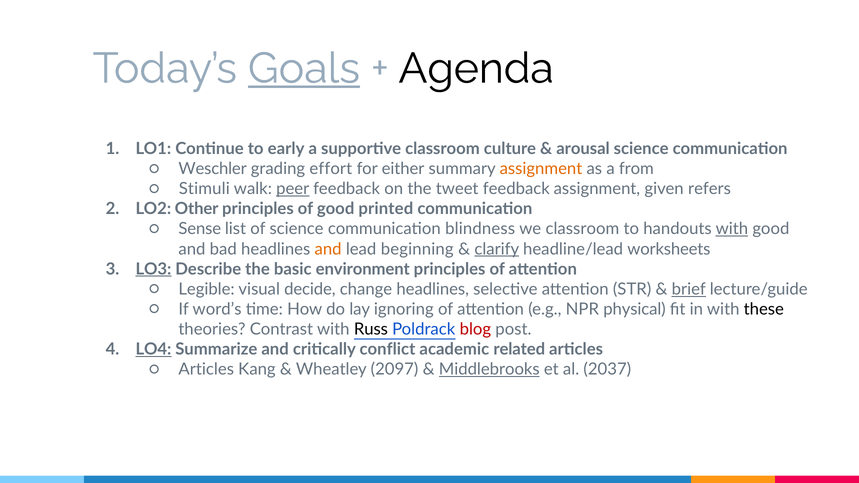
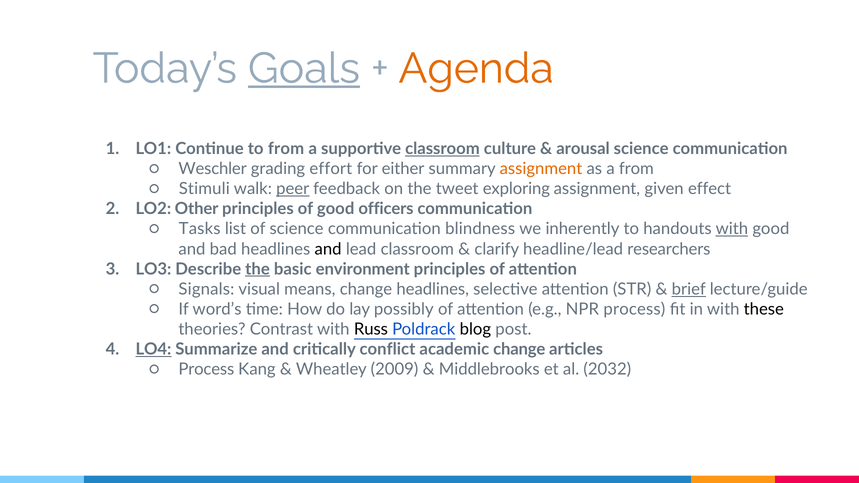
Agenda colour: black -> orange (476, 69)
to early: early -> from (286, 149)
classroom underline: none -> present (442, 149)
tweet feedback: feedback -> exploring (516, 189)
refers: refers -> effect (710, 189)
printed: printed -> officers (386, 209)
Sense: Sense -> Tasks (200, 229)
we classroom: classroom -> inherently (582, 229)
and colour: orange -> black (328, 249)
lead beginning: beginning -> classroom (417, 249)
clarify underline: present -> none (497, 249)
worksheets: worksheets -> researchers (669, 249)
LO3 underline: present -> none (153, 269)
the underline: none -> present (258, 269)
Legible: Legible -> Signals (206, 289)
decide: decide -> means (310, 289)
ignoring: ignoring -> possibly (404, 309)
NPR physical: physical -> process (634, 309)
blog colour: red -> black (475, 329)
academic related: related -> change (519, 349)
Articles: Articles -> Process (206, 369)
2097: 2097 -> 2009 (395, 369)
Middlebrooks underline: present -> none (489, 369)
2037: 2037 -> 2032 (607, 369)
